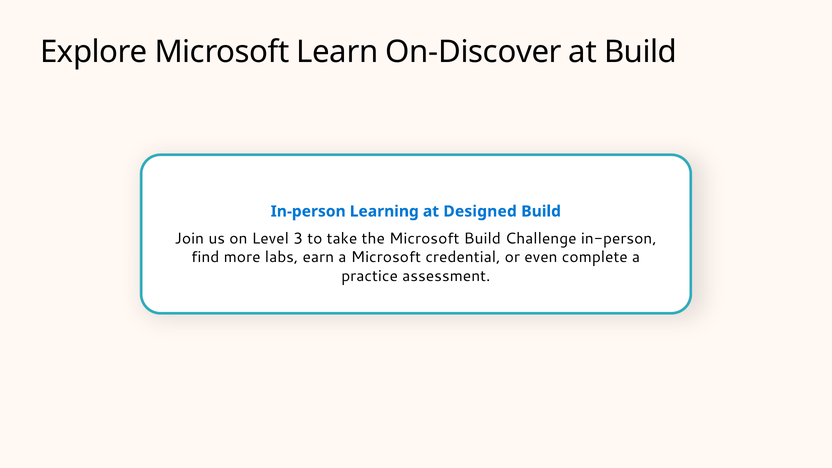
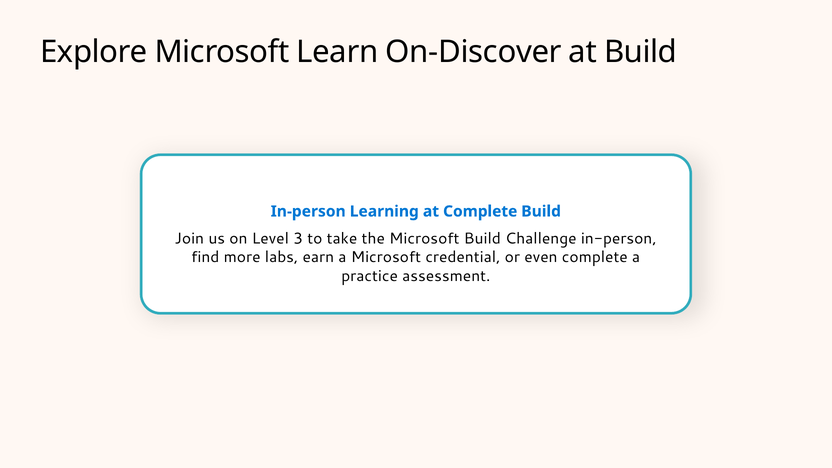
at Designed: Designed -> Complete (480, 211)
